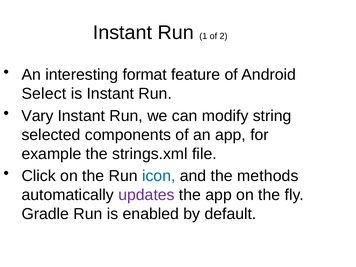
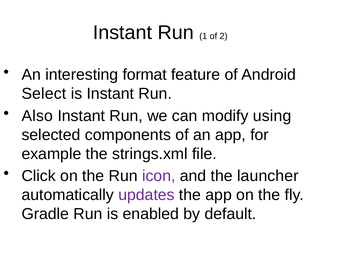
Vary: Vary -> Also (37, 116)
string: string -> using (272, 116)
icon colour: blue -> purple (159, 176)
methods: methods -> launcher (268, 176)
